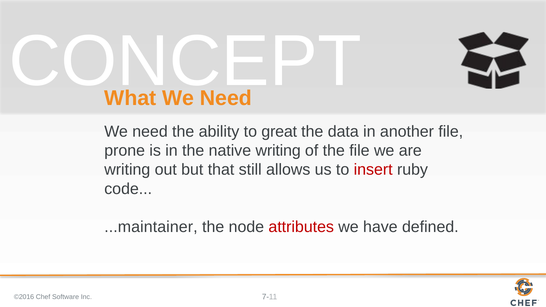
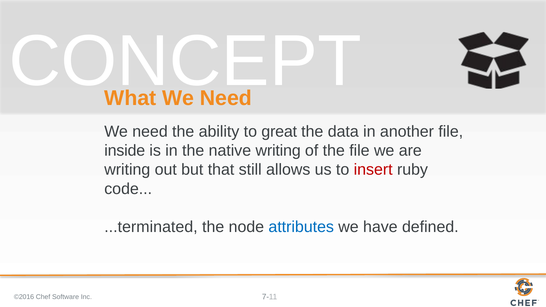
prone: prone -> inside (125, 151)
...maintainer: ...maintainer -> ...terminated (151, 227)
attributes colour: red -> blue (301, 227)
